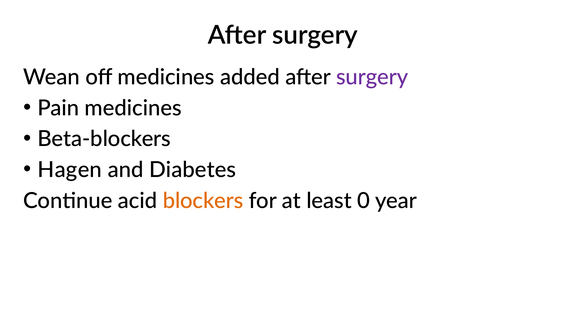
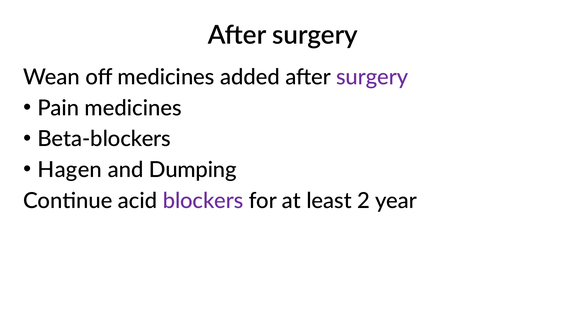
Diabetes: Diabetes -> Dumping (193, 170)
blockers colour: orange -> purple (203, 201)
0: 0 -> 2 (364, 201)
